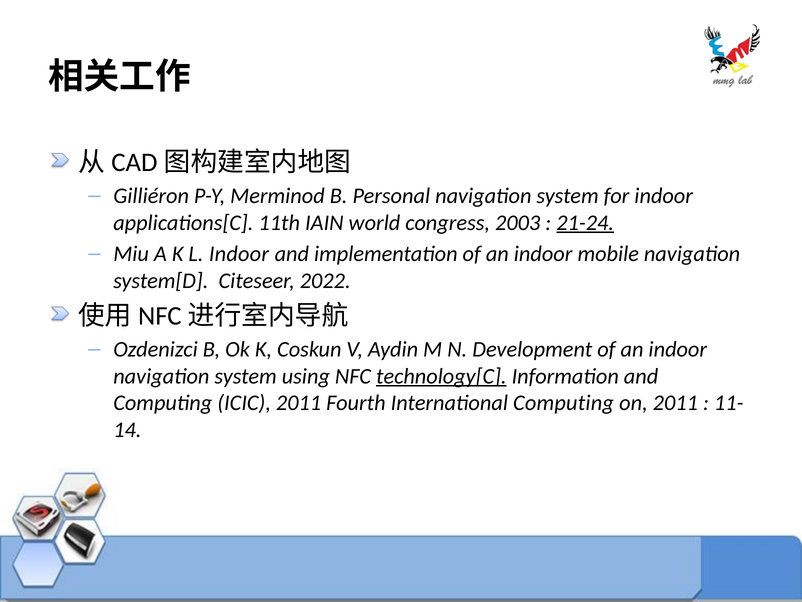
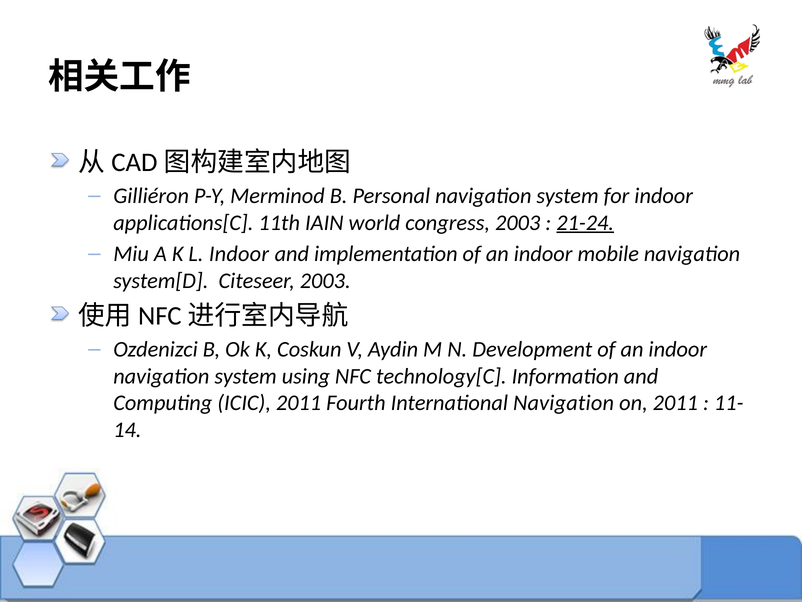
Citeseer 2022: 2022 -> 2003 (325, 281)
technology[C underline: present -> none (441, 376)
International Computing: Computing -> Navigation (564, 403)
